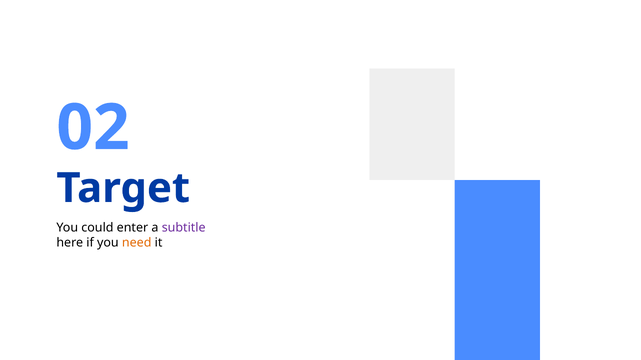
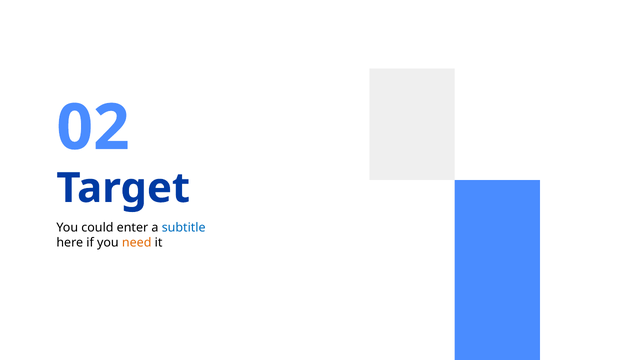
subtitle colour: purple -> blue (184, 228)
